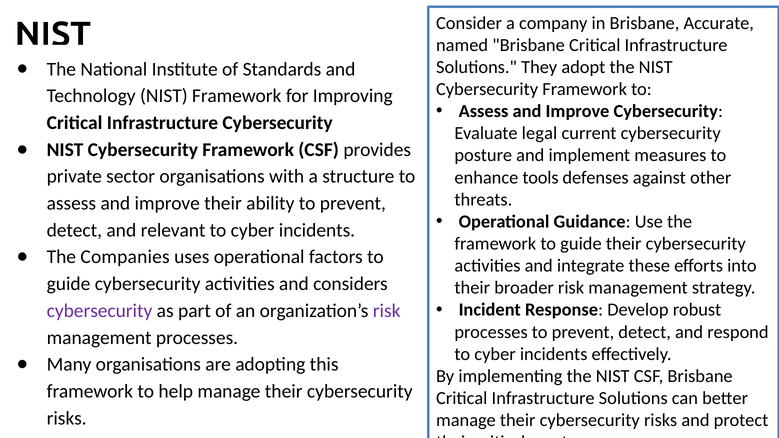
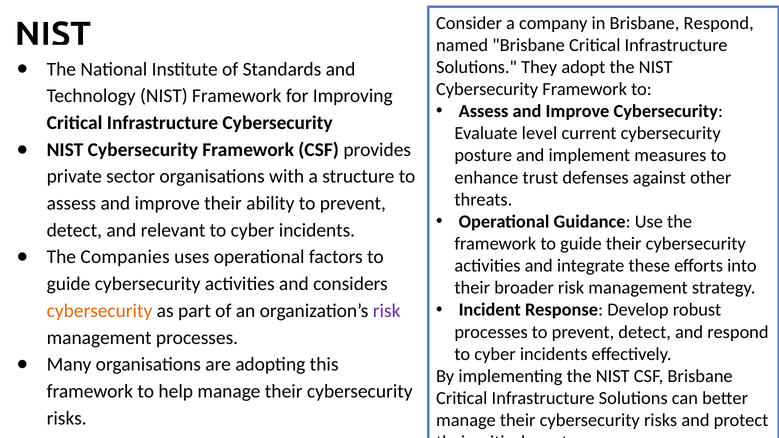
Brisbane Accurate: Accurate -> Respond (719, 23)
legal: legal -> level (540, 133)
tools: tools -> trust (540, 178)
cybersecurity colour: purple -> orange (100, 311)
